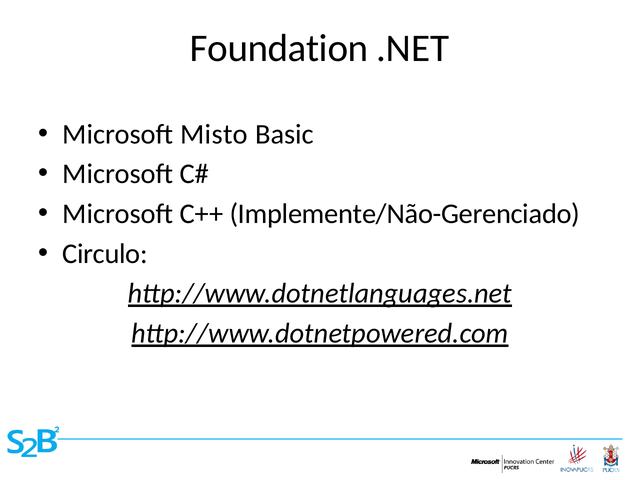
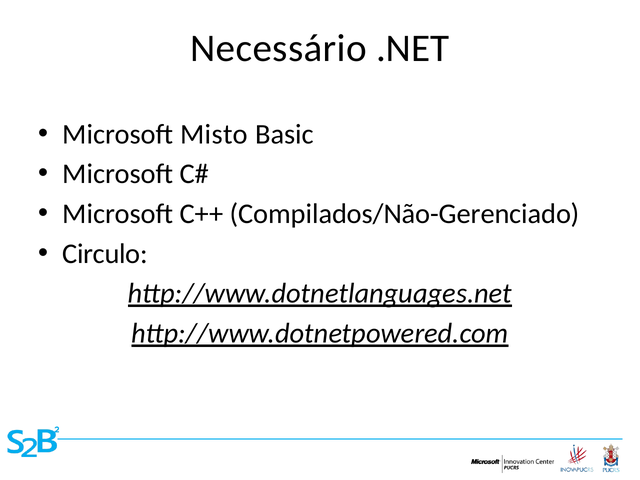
Foundation: Foundation -> Necessário (279, 49)
Implemente/Não-Gerenciado: Implemente/Não-Gerenciado -> Compilados/Não-Gerenciado (405, 214)
